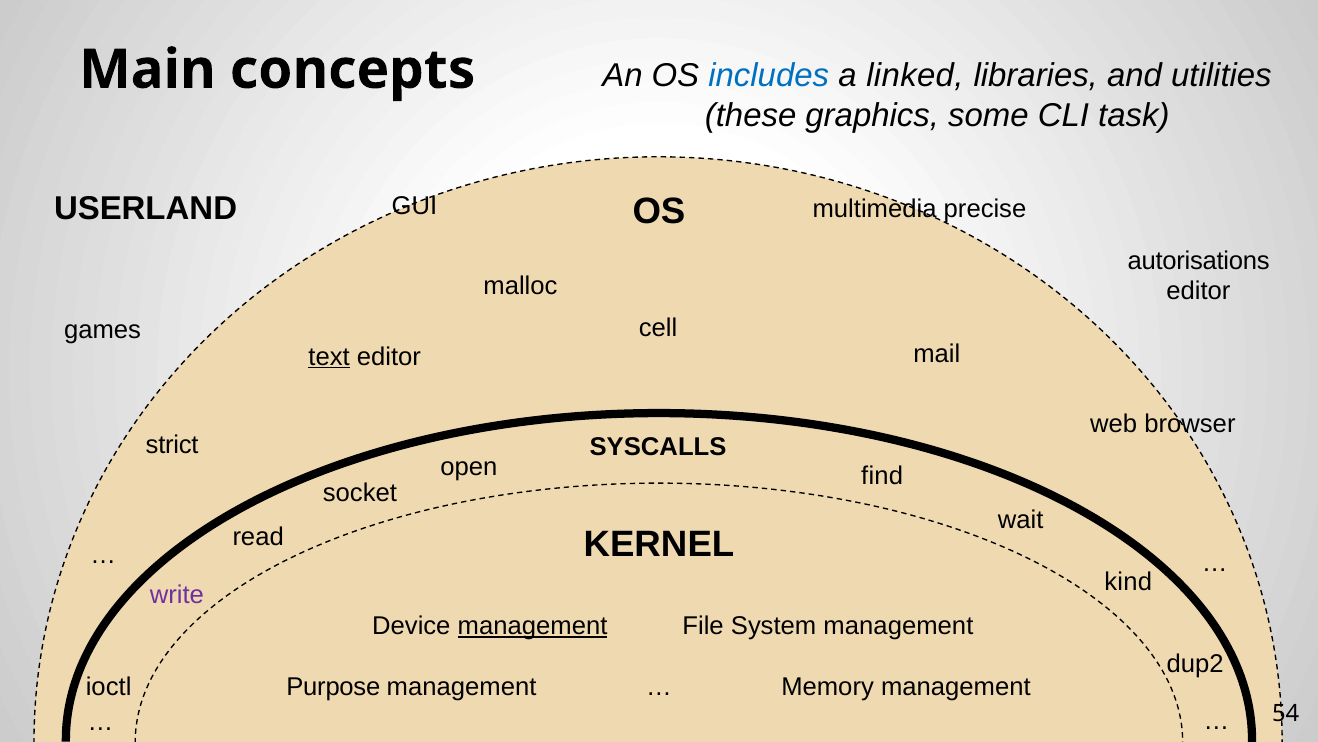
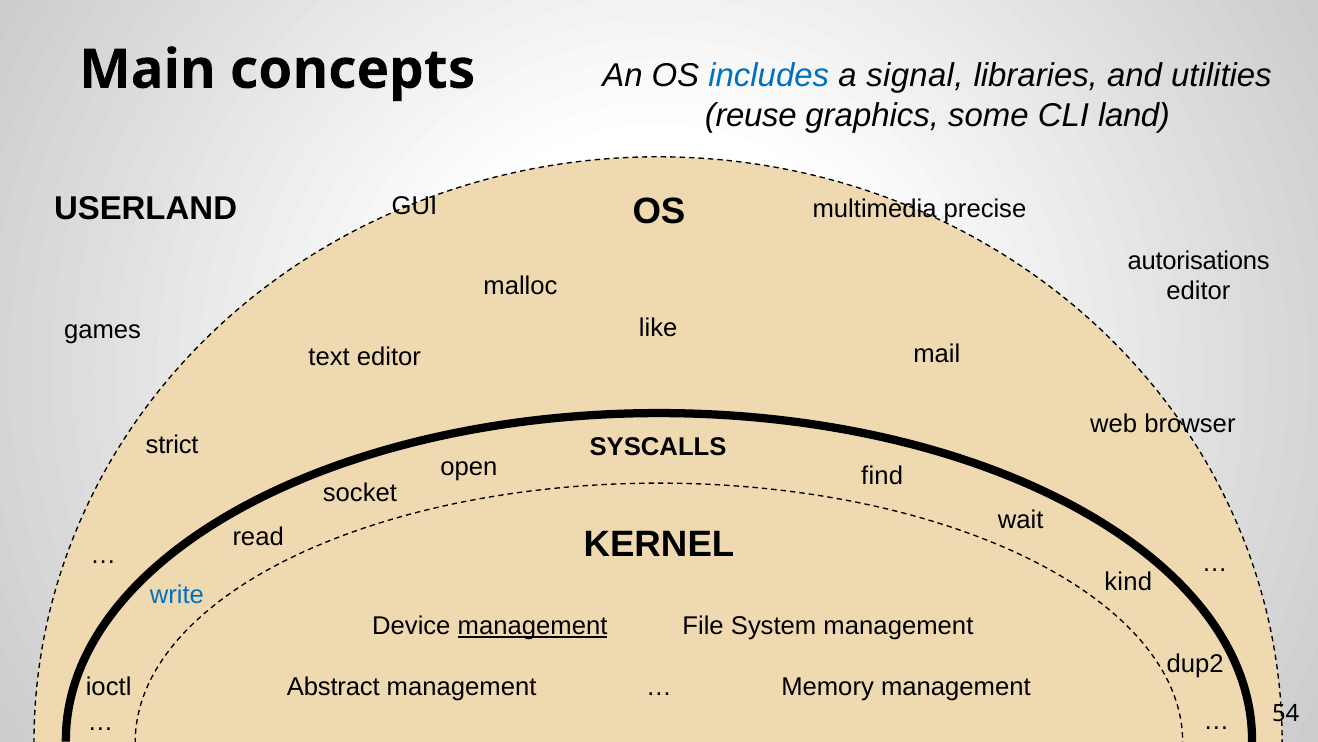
linked: linked -> signal (915, 76)
these: these -> reuse (751, 116)
task: task -> land (1134, 116)
cell: cell -> like (658, 328)
text underline: present -> none (329, 356)
write colour: purple -> blue (177, 595)
Purpose: Purpose -> Abstract (333, 686)
